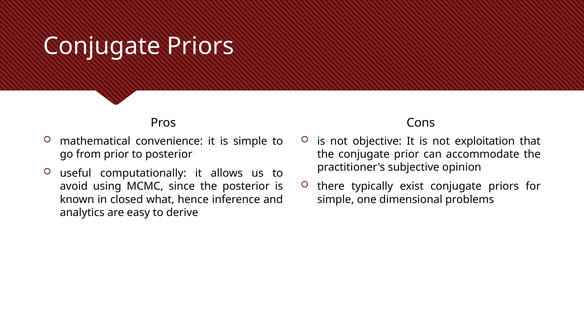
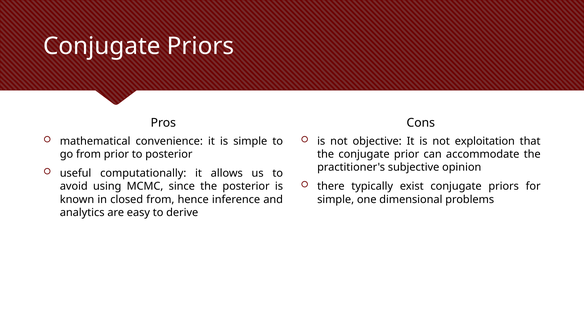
closed what: what -> from (160, 200)
